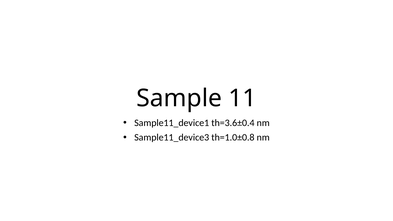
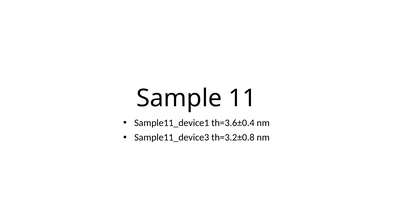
th=1.0±0.8: th=1.0±0.8 -> th=3.2±0.8 (233, 138)
